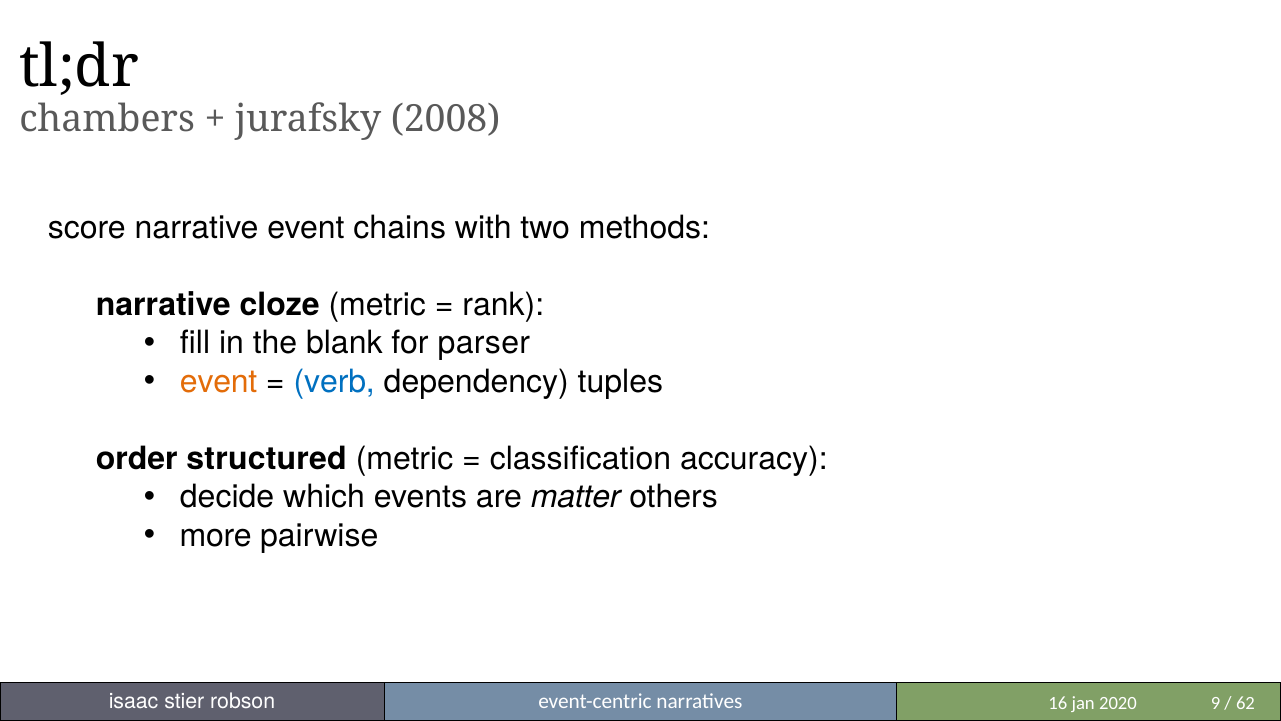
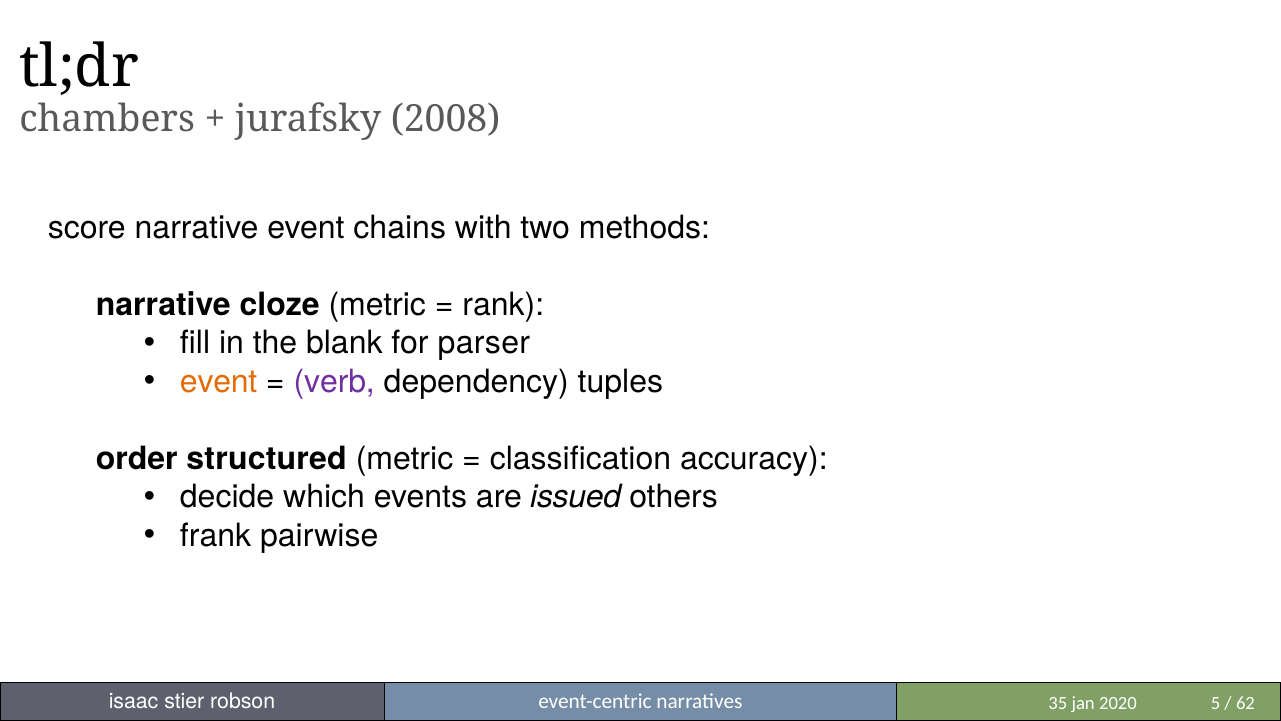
verb colour: blue -> purple (334, 382)
matter: matter -> issued (576, 497)
more: more -> frank (216, 535)
16: 16 -> 35 (1058, 702)
9: 9 -> 5 (1216, 702)
